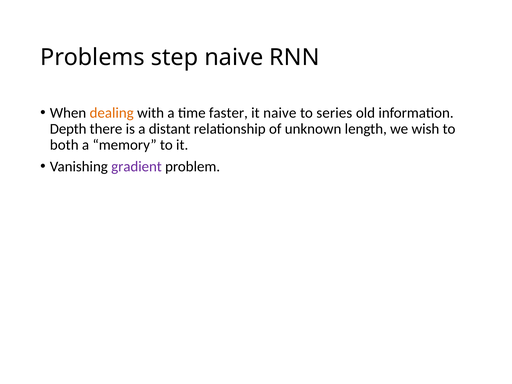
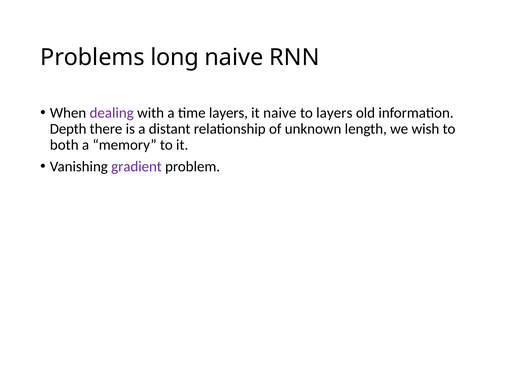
step: step -> long (175, 57)
dealing colour: orange -> purple (112, 113)
time faster: faster -> layers (228, 113)
to series: series -> layers (334, 113)
